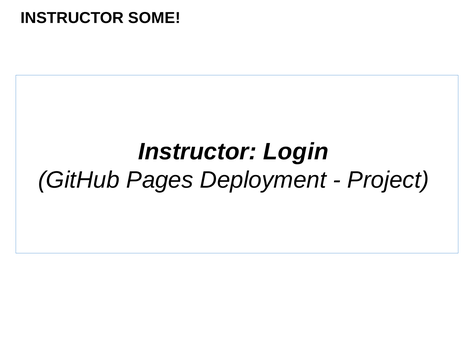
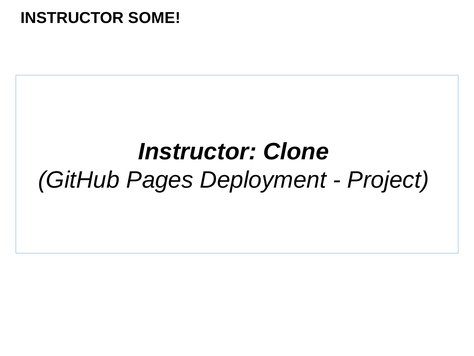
Login: Login -> Clone (296, 151)
